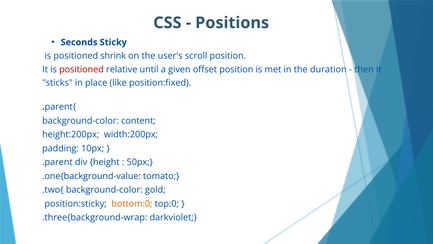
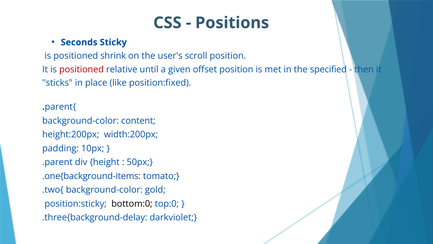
duration: duration -> specified (328, 69)
.one{background-value: .one{background-value -> .one{background-items (91, 176)
bottom:0 colour: orange -> black (132, 203)
.three{background-wrap: .three{background-wrap -> .three{background-delay (95, 217)
